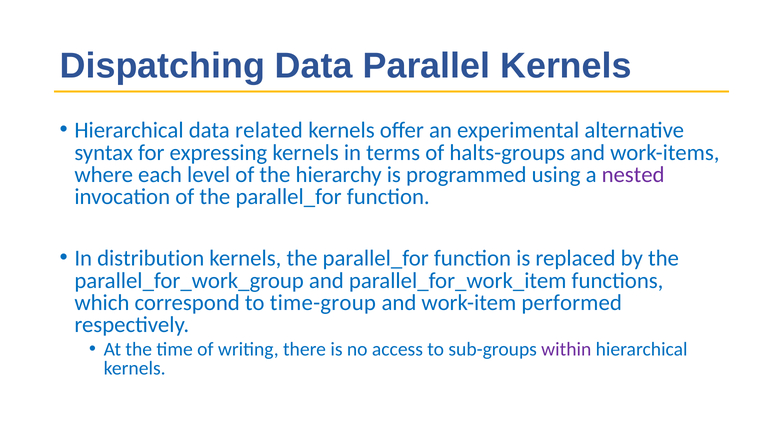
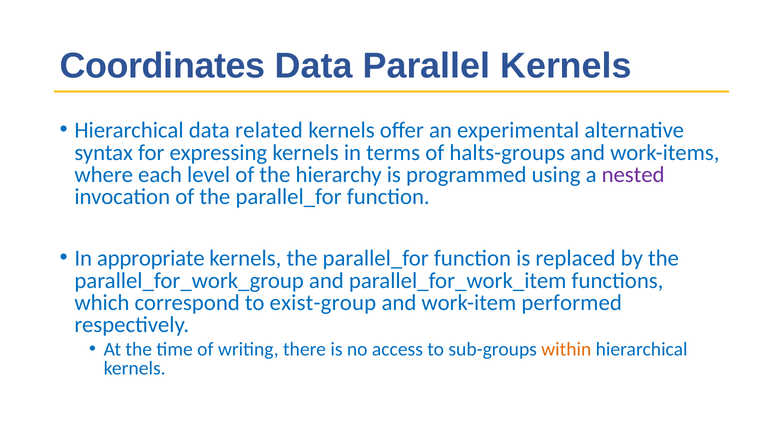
Dispatching: Dispatching -> Coordinates (163, 66)
distribution: distribution -> appropriate (151, 259)
time-group: time-group -> exist-group (323, 303)
within colour: purple -> orange (566, 350)
